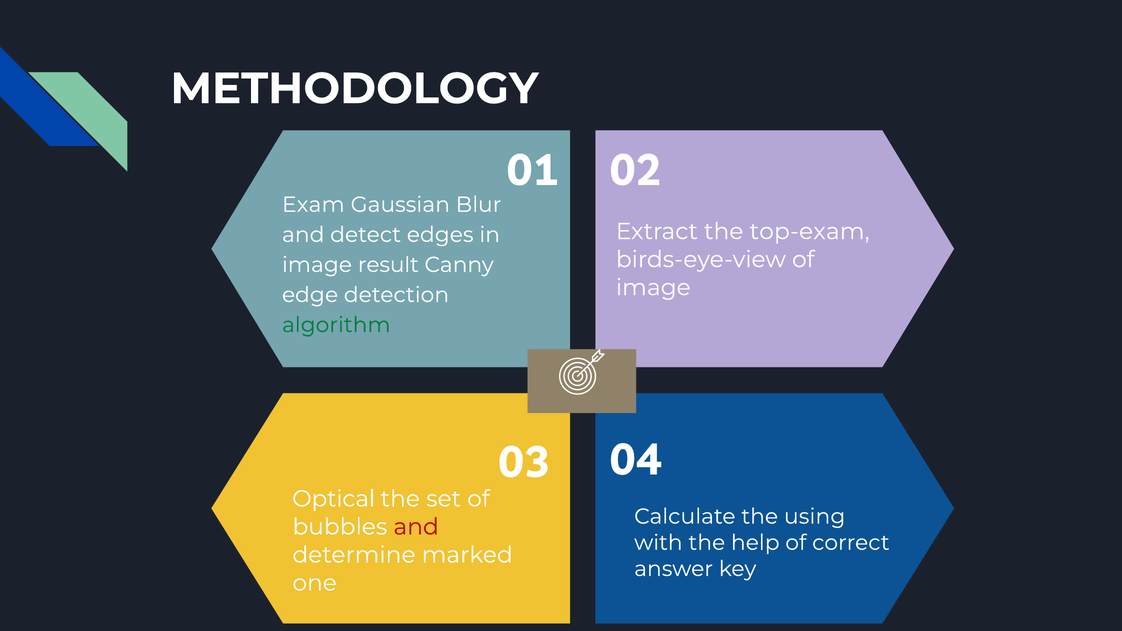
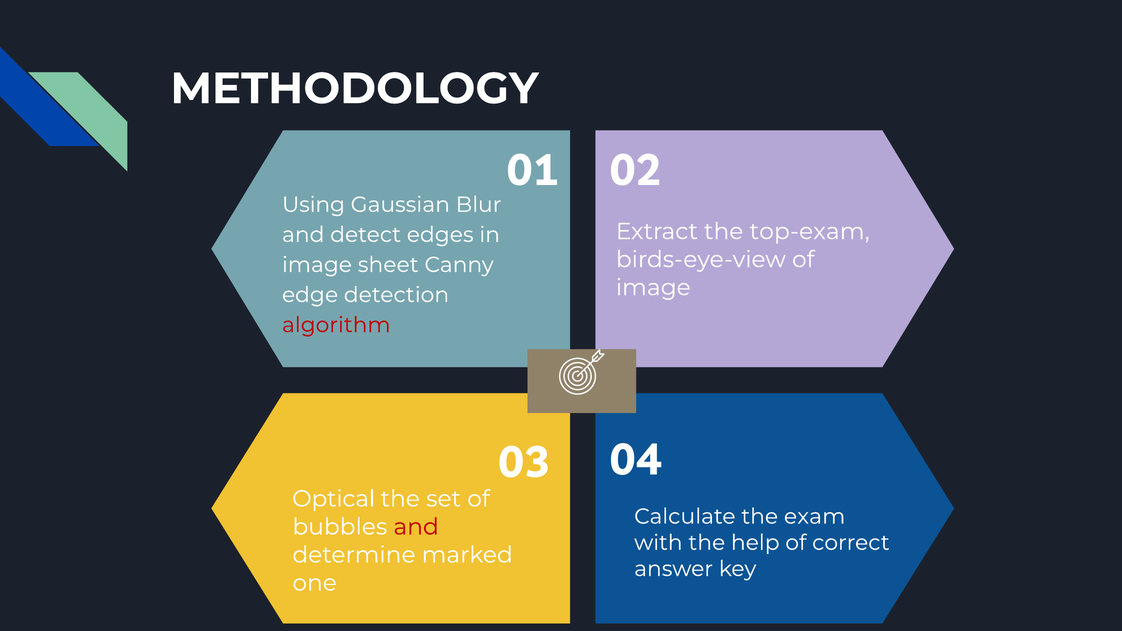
Exam: Exam -> Using (313, 205)
result: result -> sheet (388, 265)
algorithm colour: green -> red (336, 325)
using: using -> exam (815, 517)
